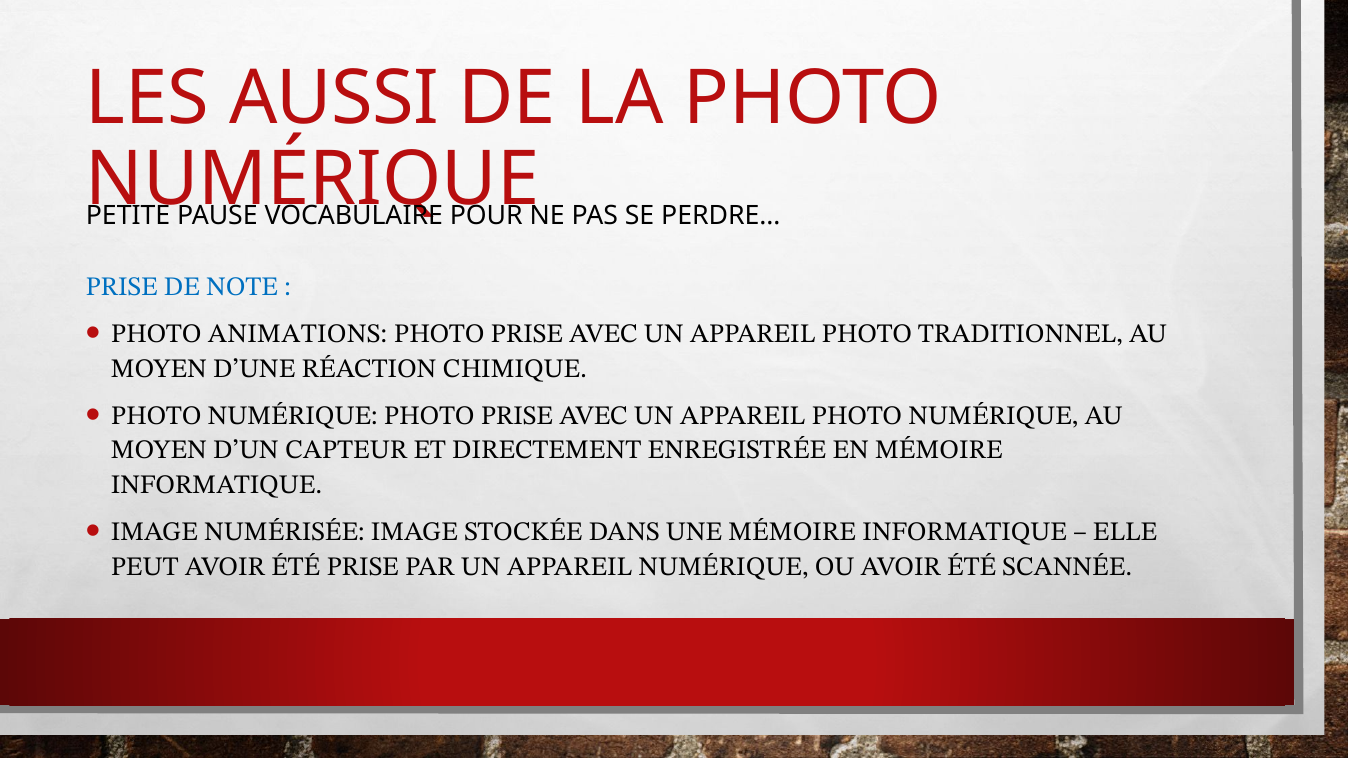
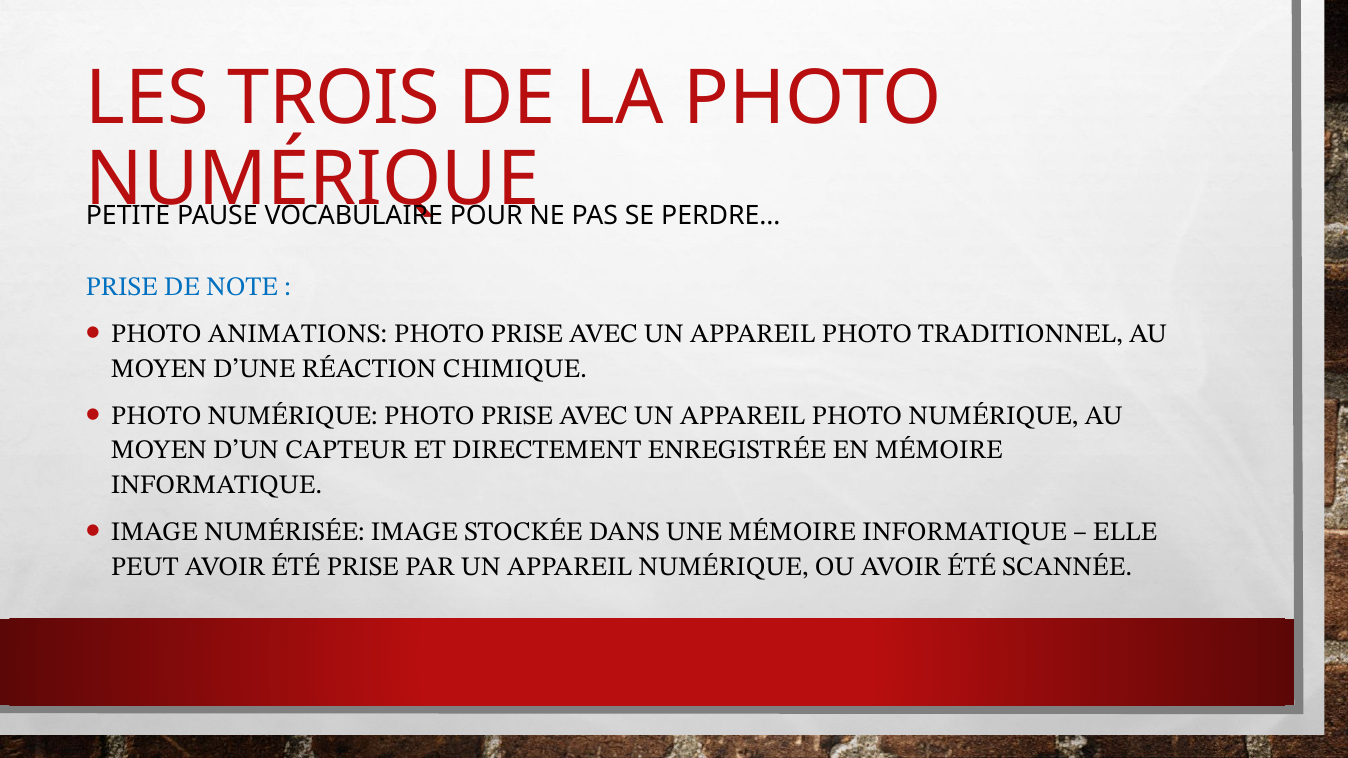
AUSSI: AUSSI -> TROIS (334, 98)
